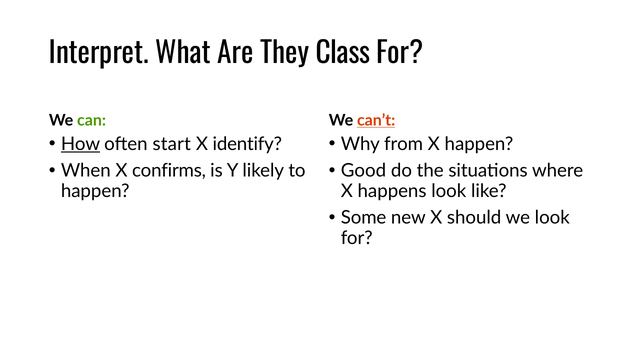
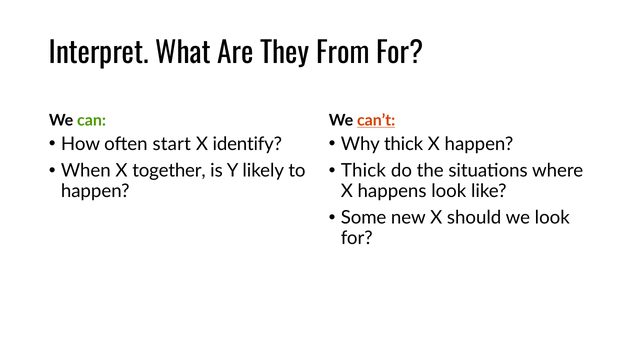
Class: Class -> From (343, 54)
How underline: present -> none (80, 144)
Why from: from -> thick (404, 144)
confirms: confirms -> together (169, 171)
Good: Good -> Thick (363, 171)
